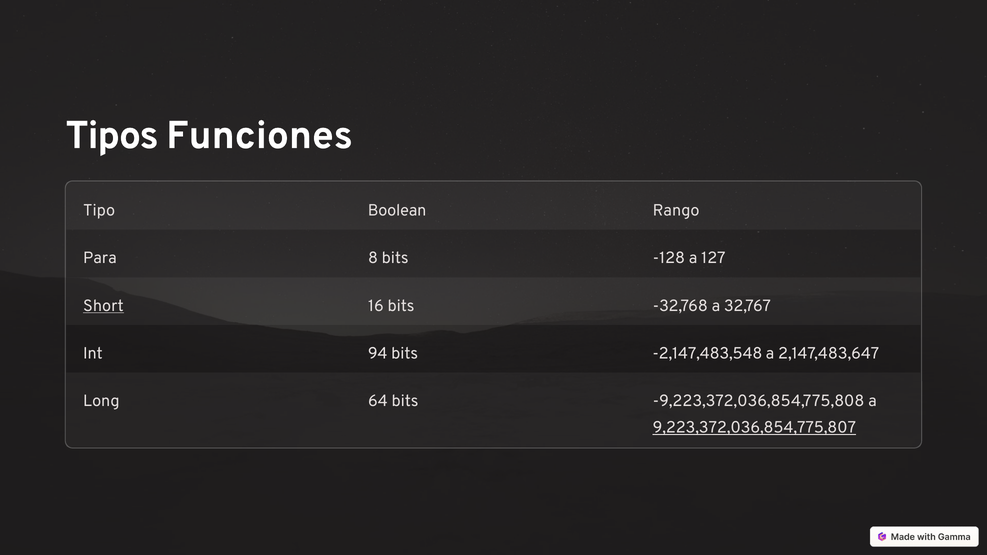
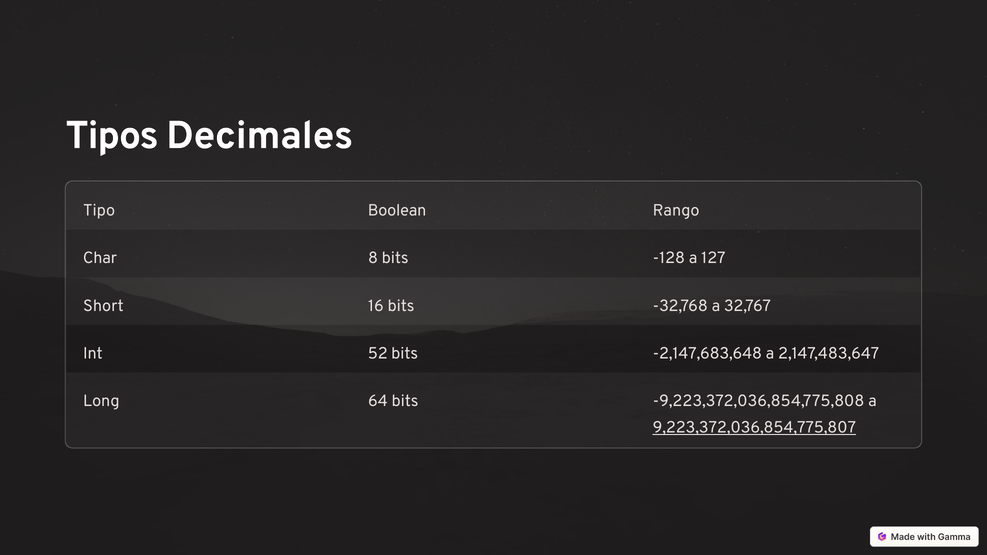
Funciones: Funciones -> Decimales (260, 135)
Para: Para -> Char (100, 258)
Short underline: present -> none (103, 306)
94: 94 -> 52 (378, 354)
-2,147,483,548: -2,147,483,548 -> -2,147,683,648 (707, 354)
